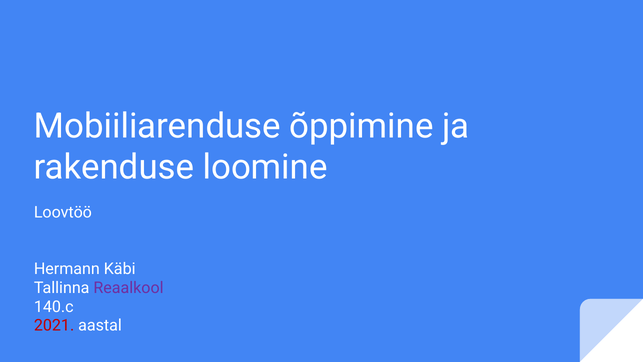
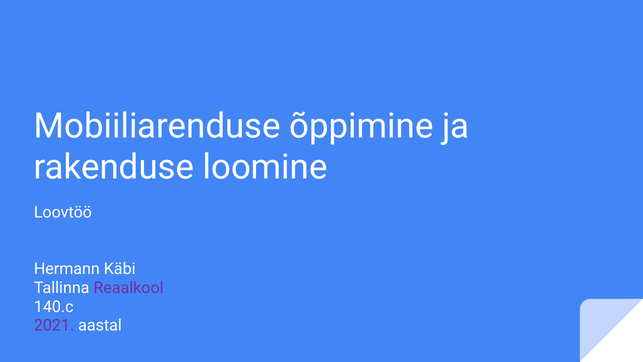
2021 colour: red -> purple (54, 325)
